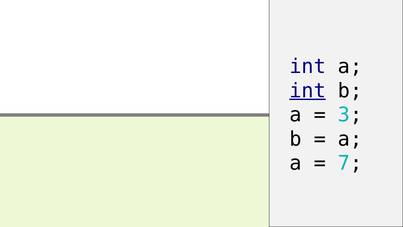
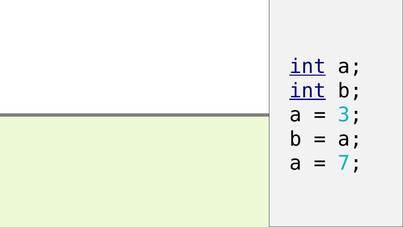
int underline: none -> present (308, 66)
